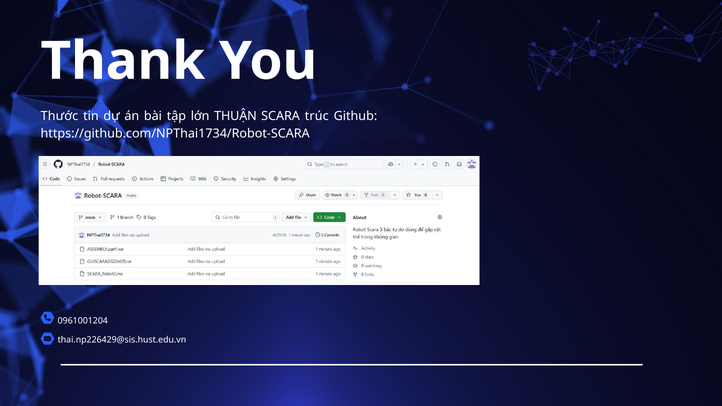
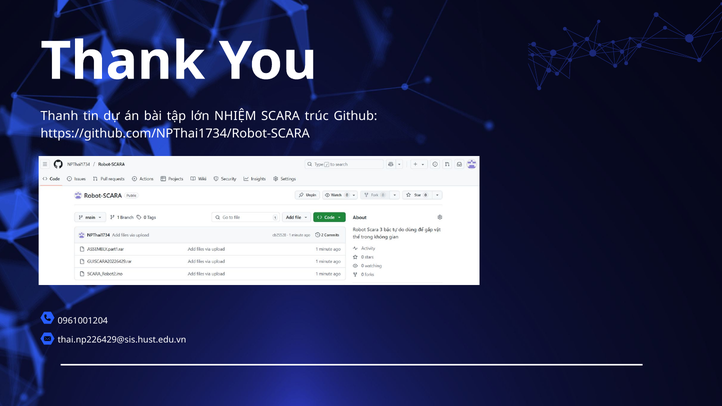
Thước: Thước -> Thanh (59, 116)
THUẬN: THUẬN -> NHIỆM (235, 116)
